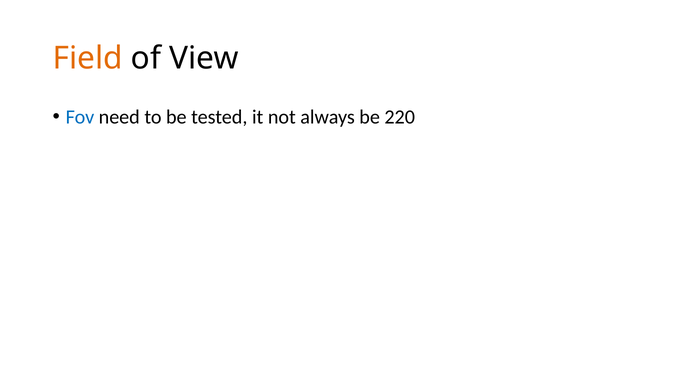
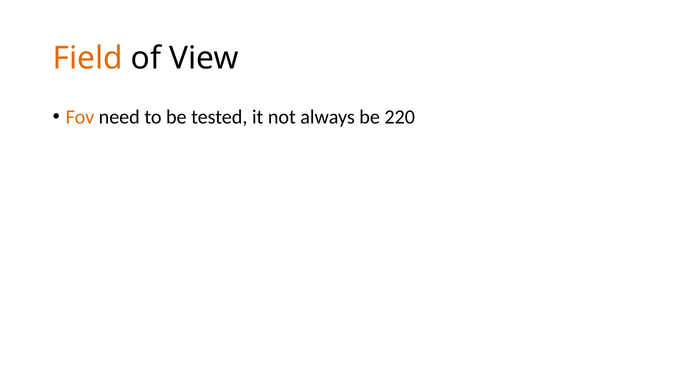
Fov colour: blue -> orange (80, 117)
